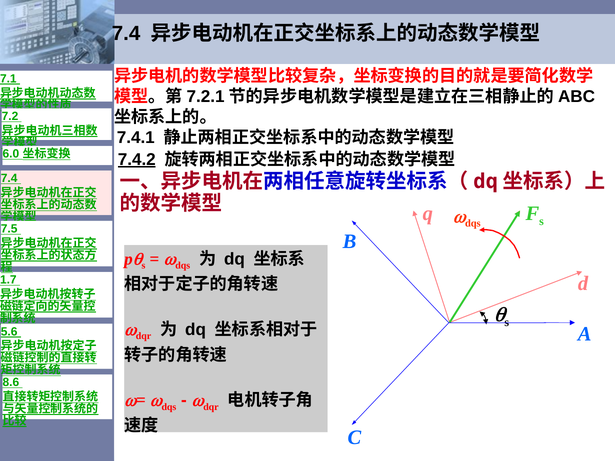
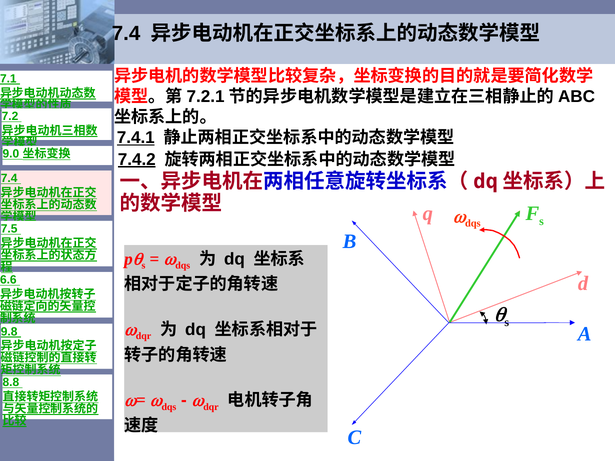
7.4.1 underline: none -> present (136, 138)
6.0: 6.0 -> 9.0 (11, 154)
1.7: 1.7 -> 6.6 (8, 280)
5.6: 5.6 -> 9.8 (9, 332)
8.6: 8.6 -> 8.8 (11, 383)
